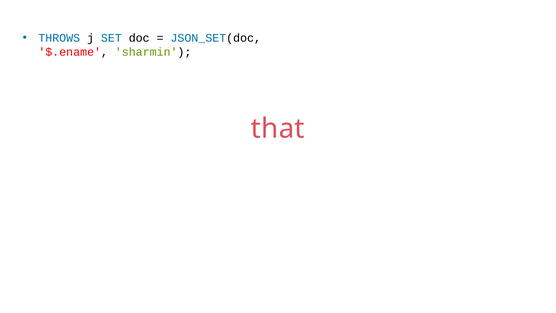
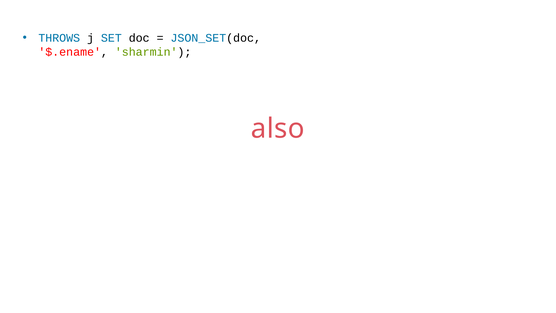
that: that -> also (278, 128)
